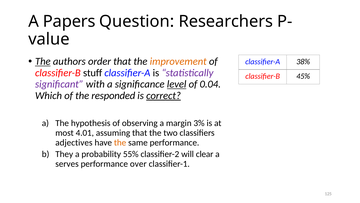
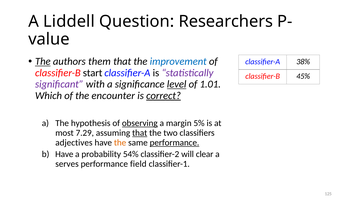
Papers: Papers -> Liddell (69, 21)
order: order -> them (99, 61)
improvement colour: orange -> blue (178, 61)
stuff: stuff -> start (93, 73)
0.04: 0.04 -> 1.01 (210, 84)
responded: responded -> encounter (113, 95)
observing underline: none -> present (140, 123)
3%: 3% -> 5% (199, 123)
4.01: 4.01 -> 7.29 (85, 133)
that underline: none -> present (140, 133)
performance underline: none -> present (174, 142)
They: They -> Have (64, 154)
55%: 55% -> 54% (131, 154)
over: over -> field (138, 164)
